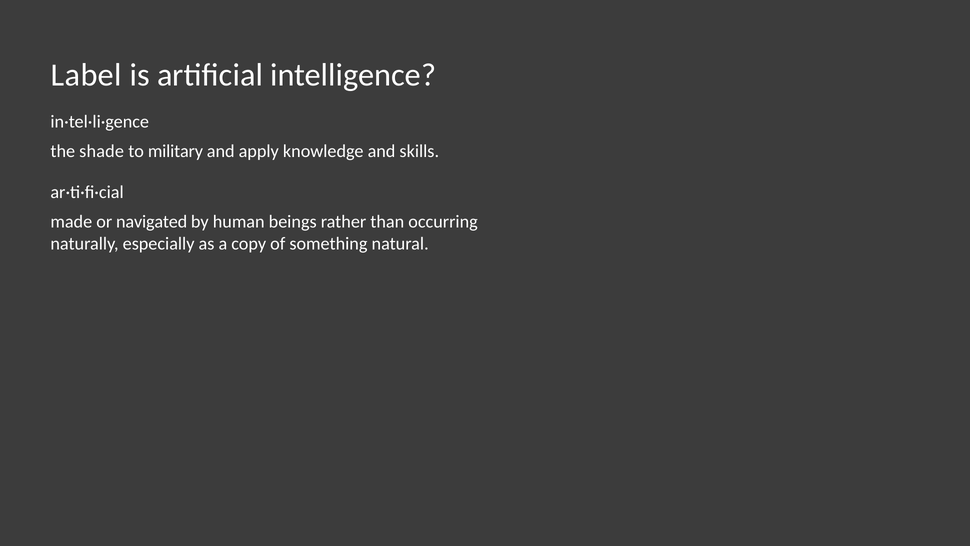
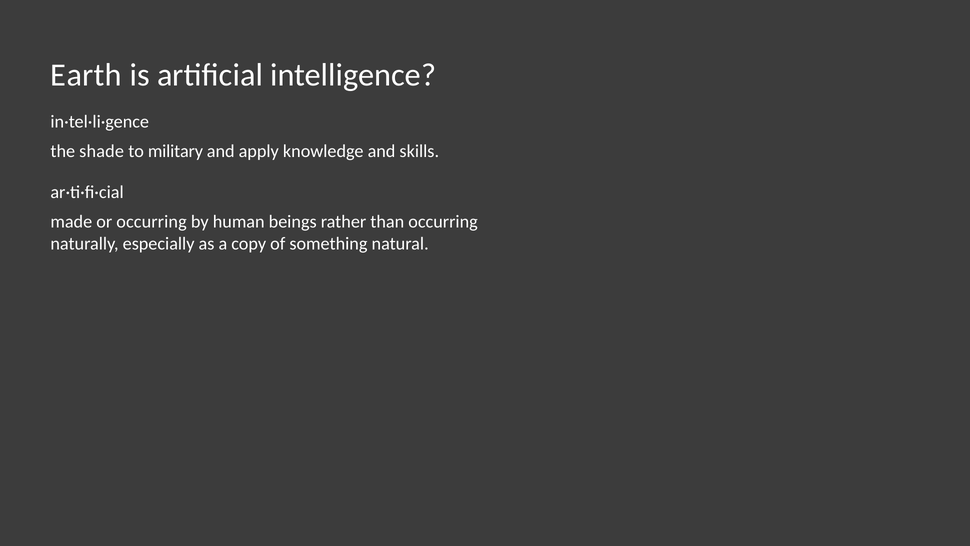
Label: Label -> Earth (86, 75)
or navigated: navigated -> occurring (152, 222)
